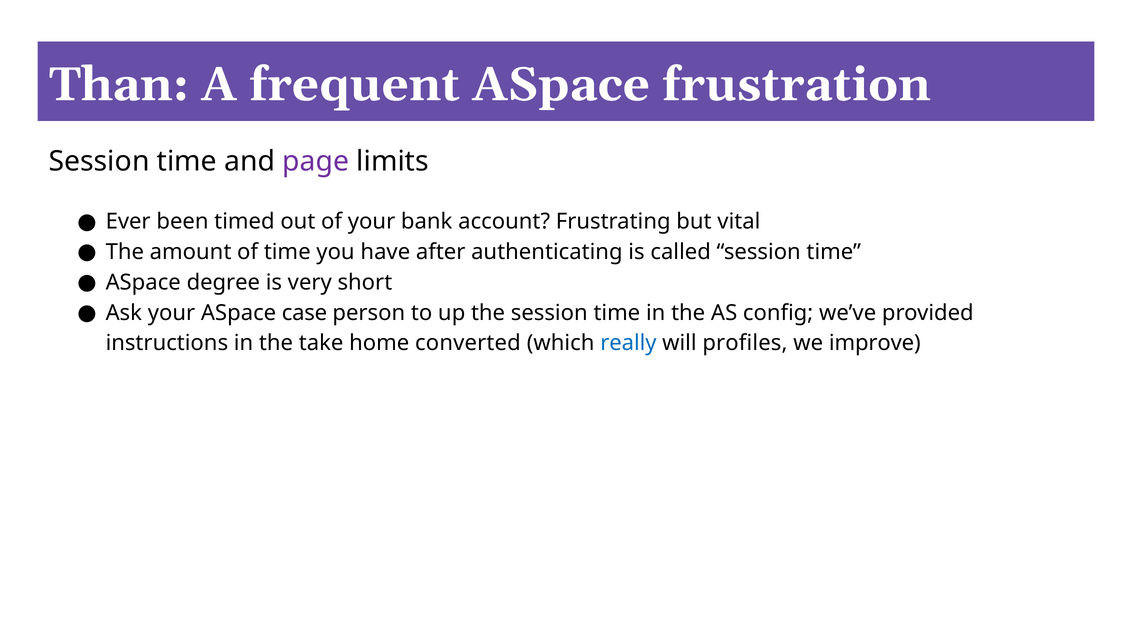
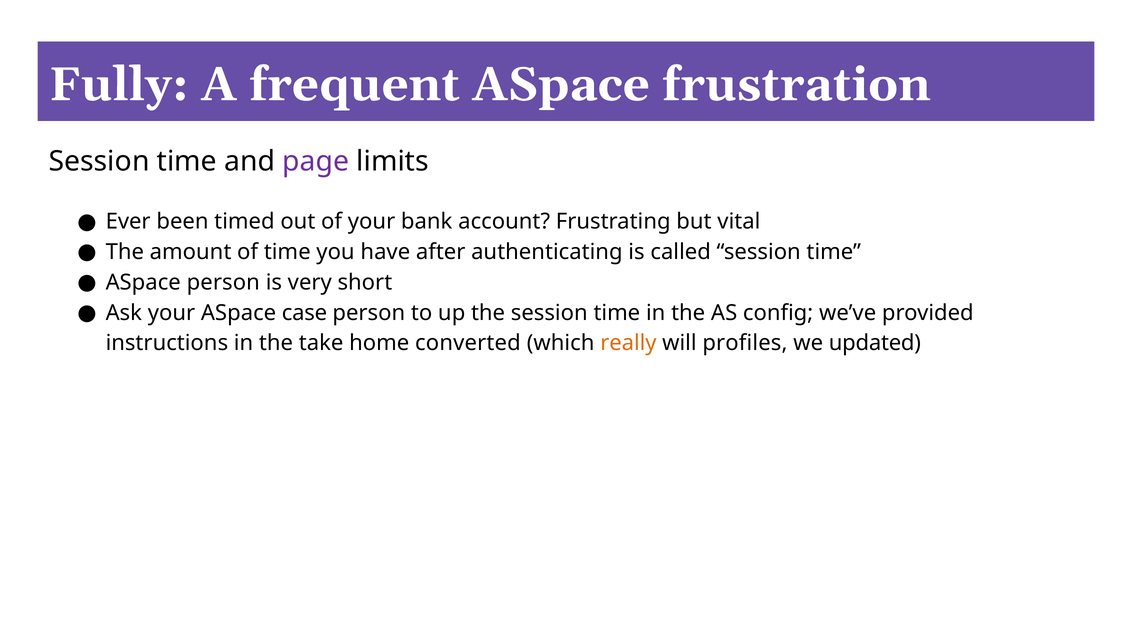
Than: Than -> Fully (119, 85)
ASpace degree: degree -> person (223, 282)
really colour: blue -> orange (628, 343)
improve: improve -> updated (875, 343)
